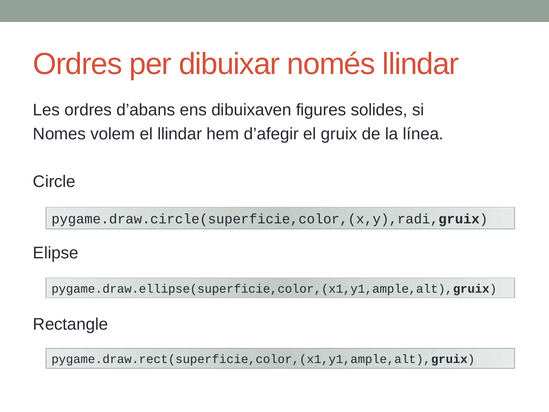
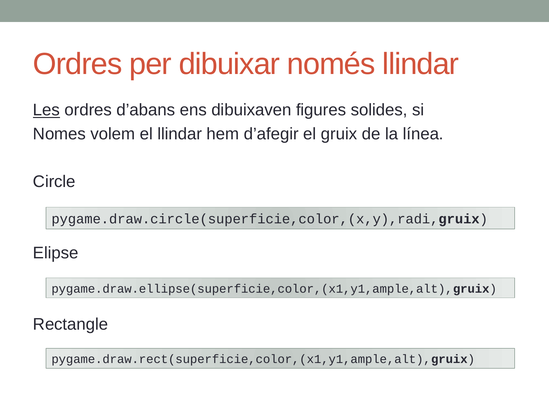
Les underline: none -> present (46, 110)
